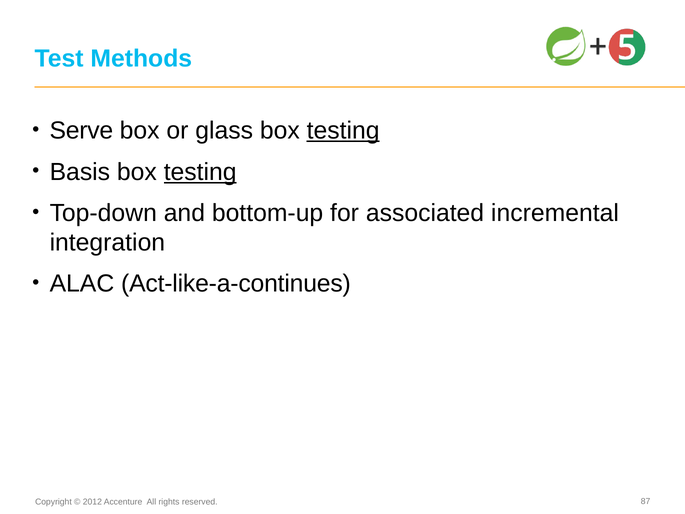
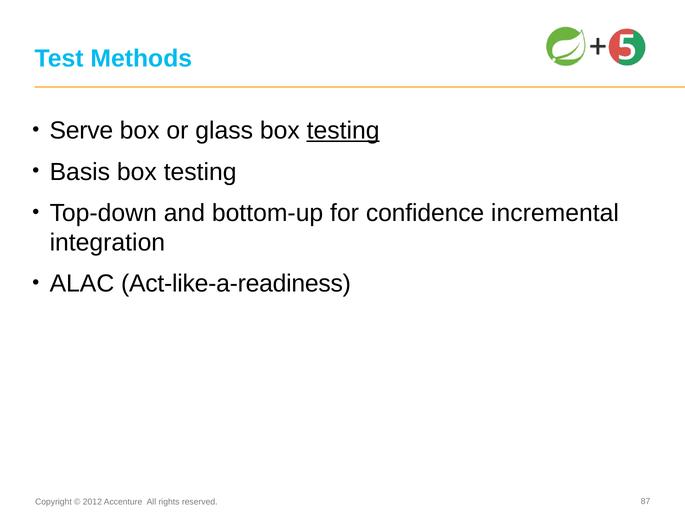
testing underline: present -> none (200, 172)
associated: associated -> confidence (425, 213)
Act-like-a-continues: Act-like-a-continues -> Act-like-a-readiness (236, 284)
